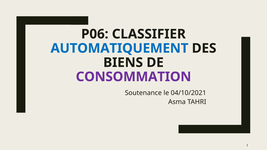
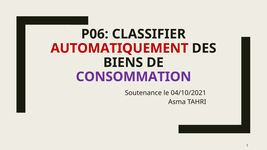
AUTOMATIQUEMENT colour: blue -> red (119, 48)
